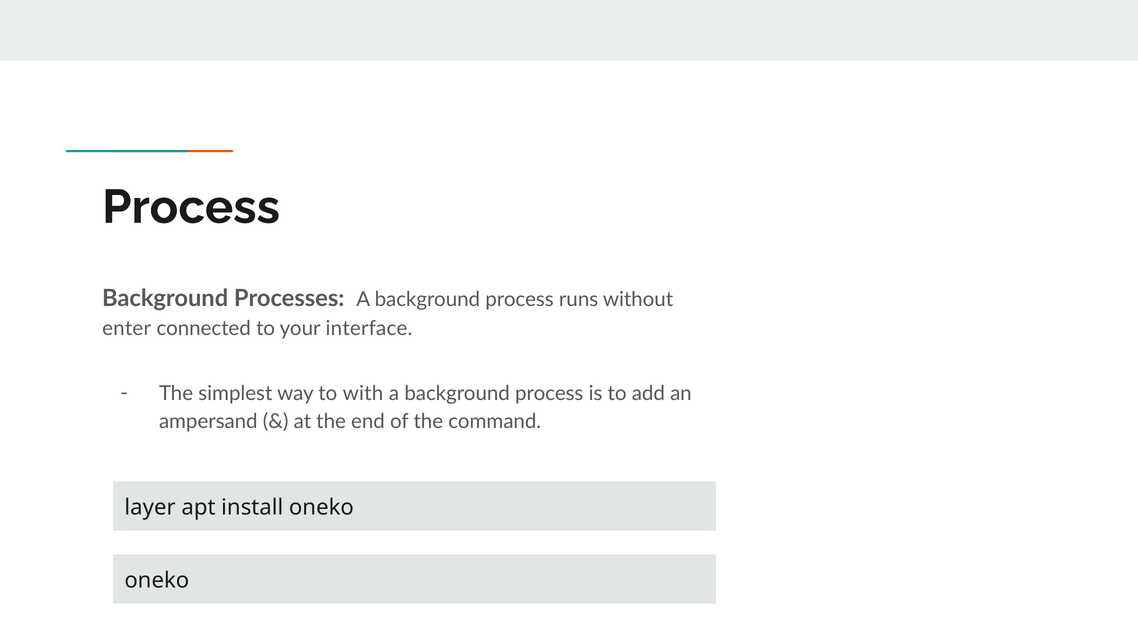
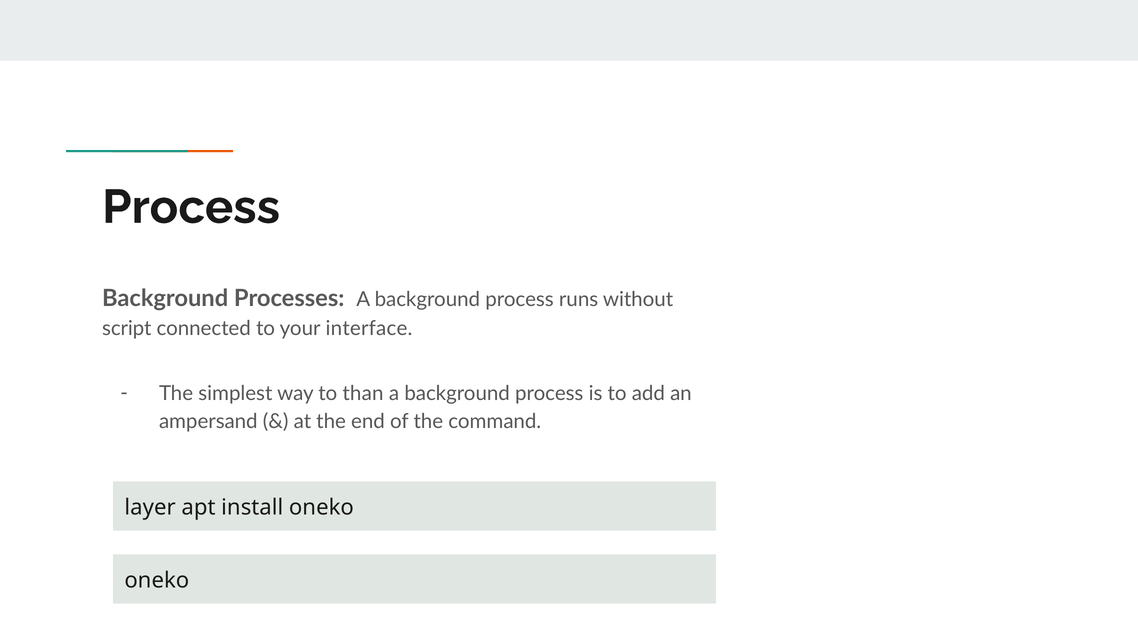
enter: enter -> script (127, 328)
with: with -> than (363, 393)
